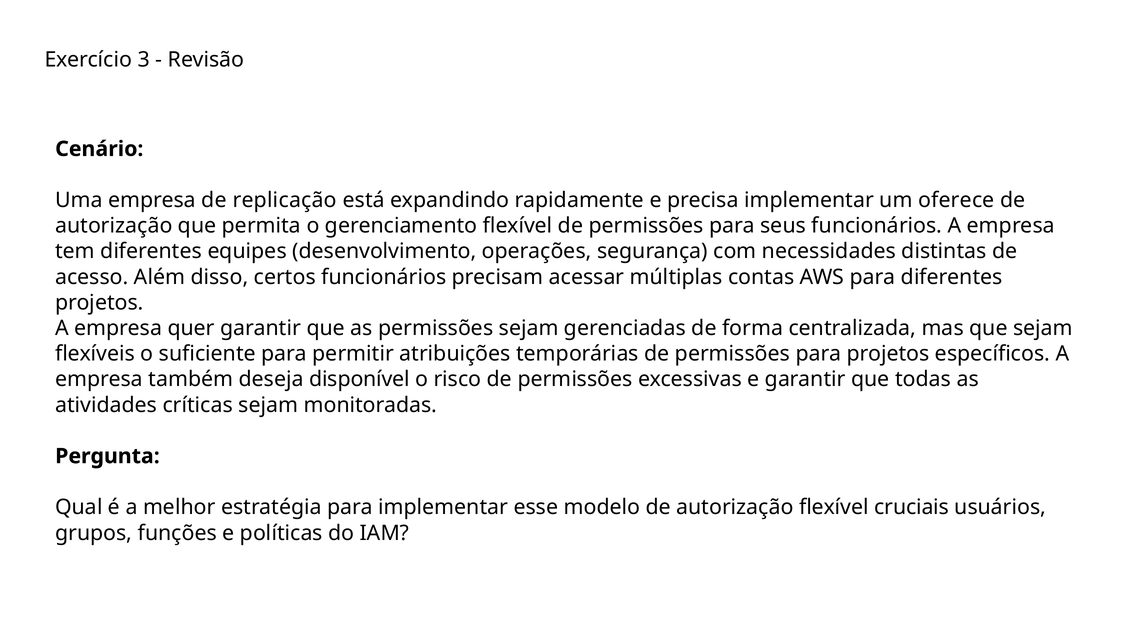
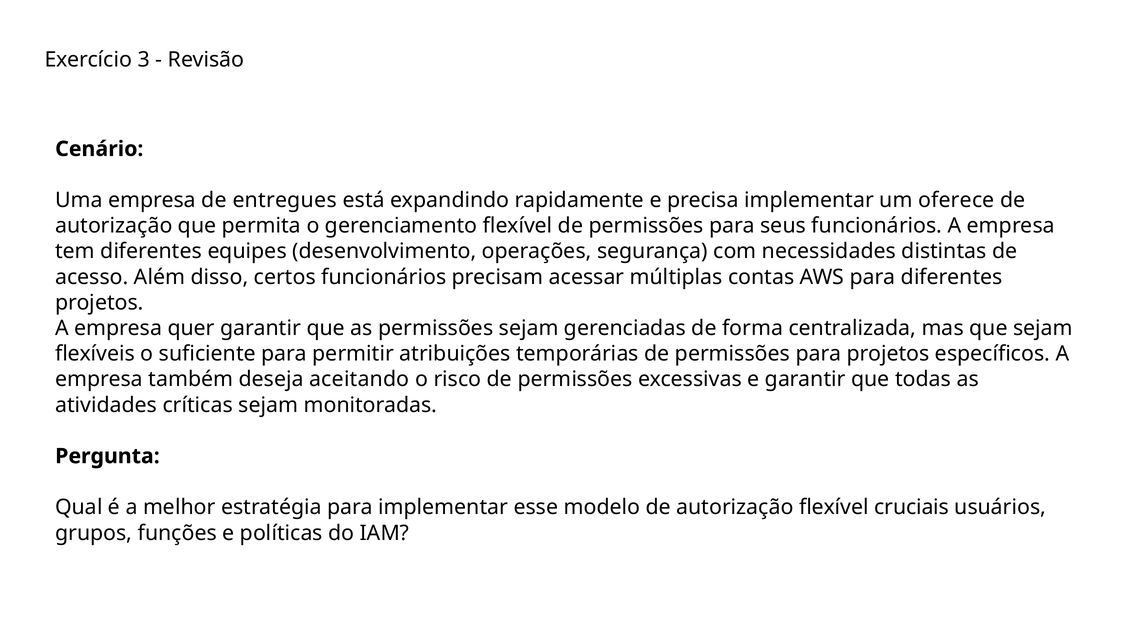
replicação: replicação -> entregues (285, 200)
disponível: disponível -> aceitando (359, 380)
